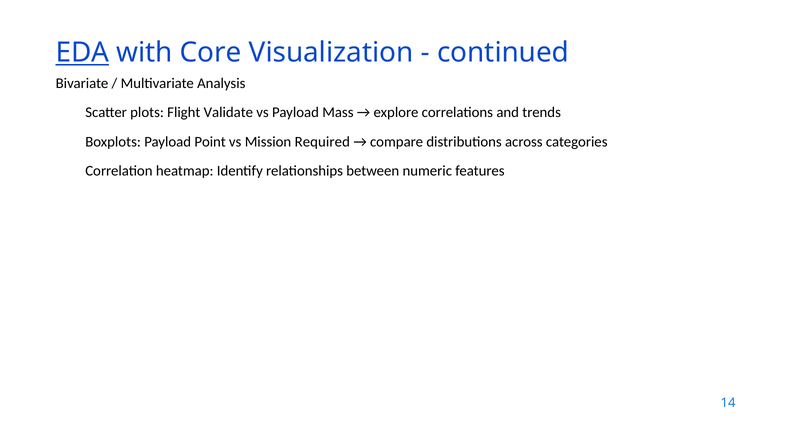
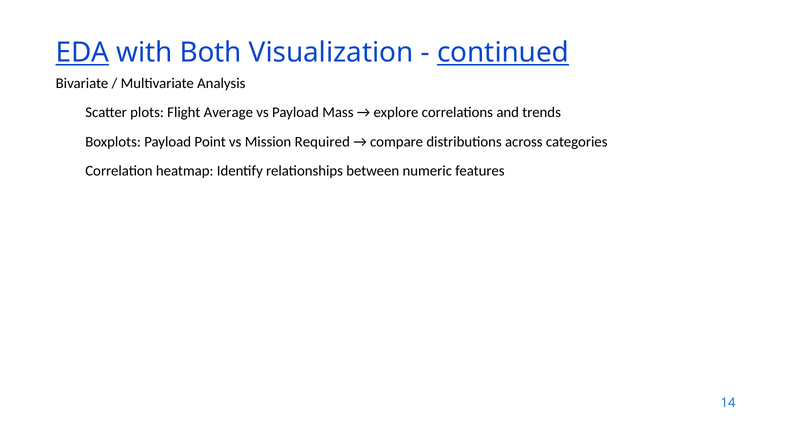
Core: Core -> Both (211, 53)
continued underline: none -> present (503, 53)
Validate: Validate -> Average (228, 113)
